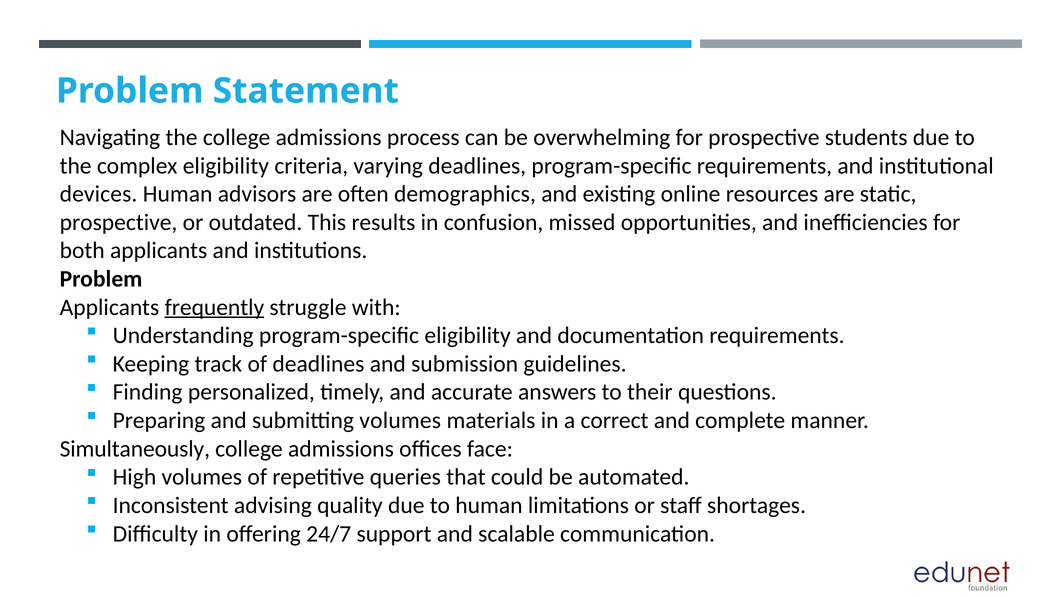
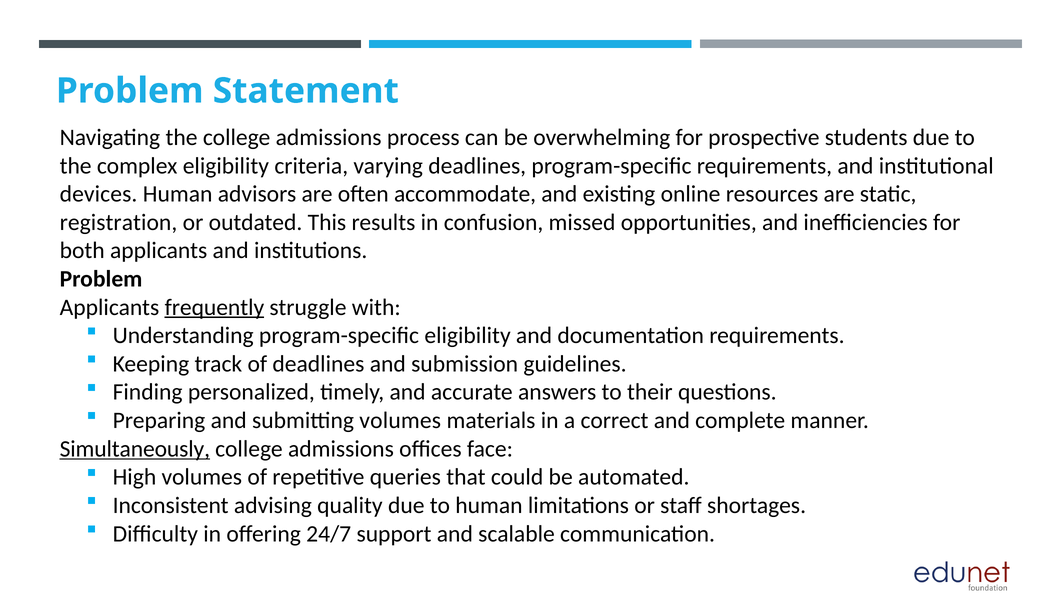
demographics: demographics -> accommodate (465, 194)
prospective: prospective -> registration (118, 222)
Simultaneously underline: none -> present (135, 449)
